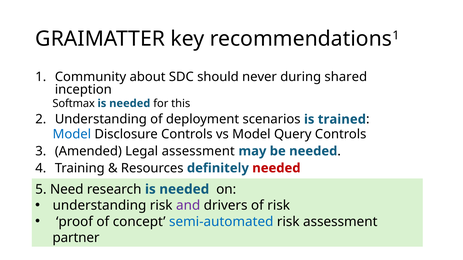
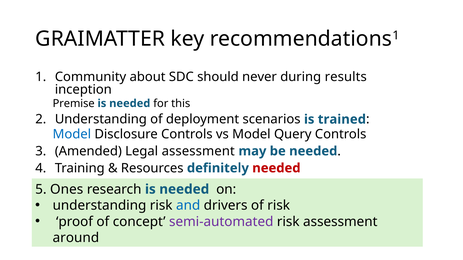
shared: shared -> results (346, 77)
Softmax: Softmax -> Premise (74, 104)
Need: Need -> Ones (67, 190)
and colour: purple -> blue (188, 206)
semi-automated colour: blue -> purple (221, 222)
partner: partner -> around (76, 238)
